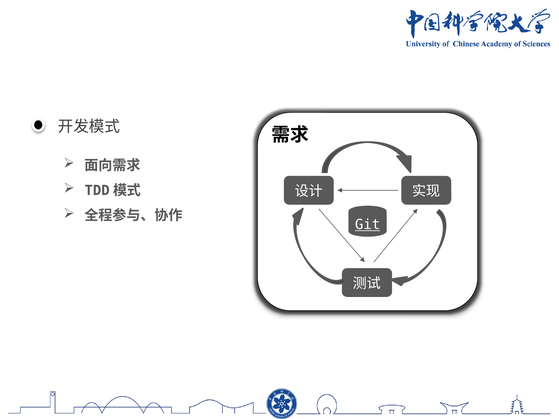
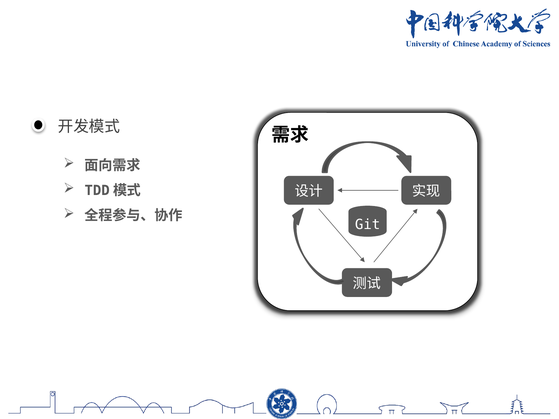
Git underline: present -> none (368, 225)
